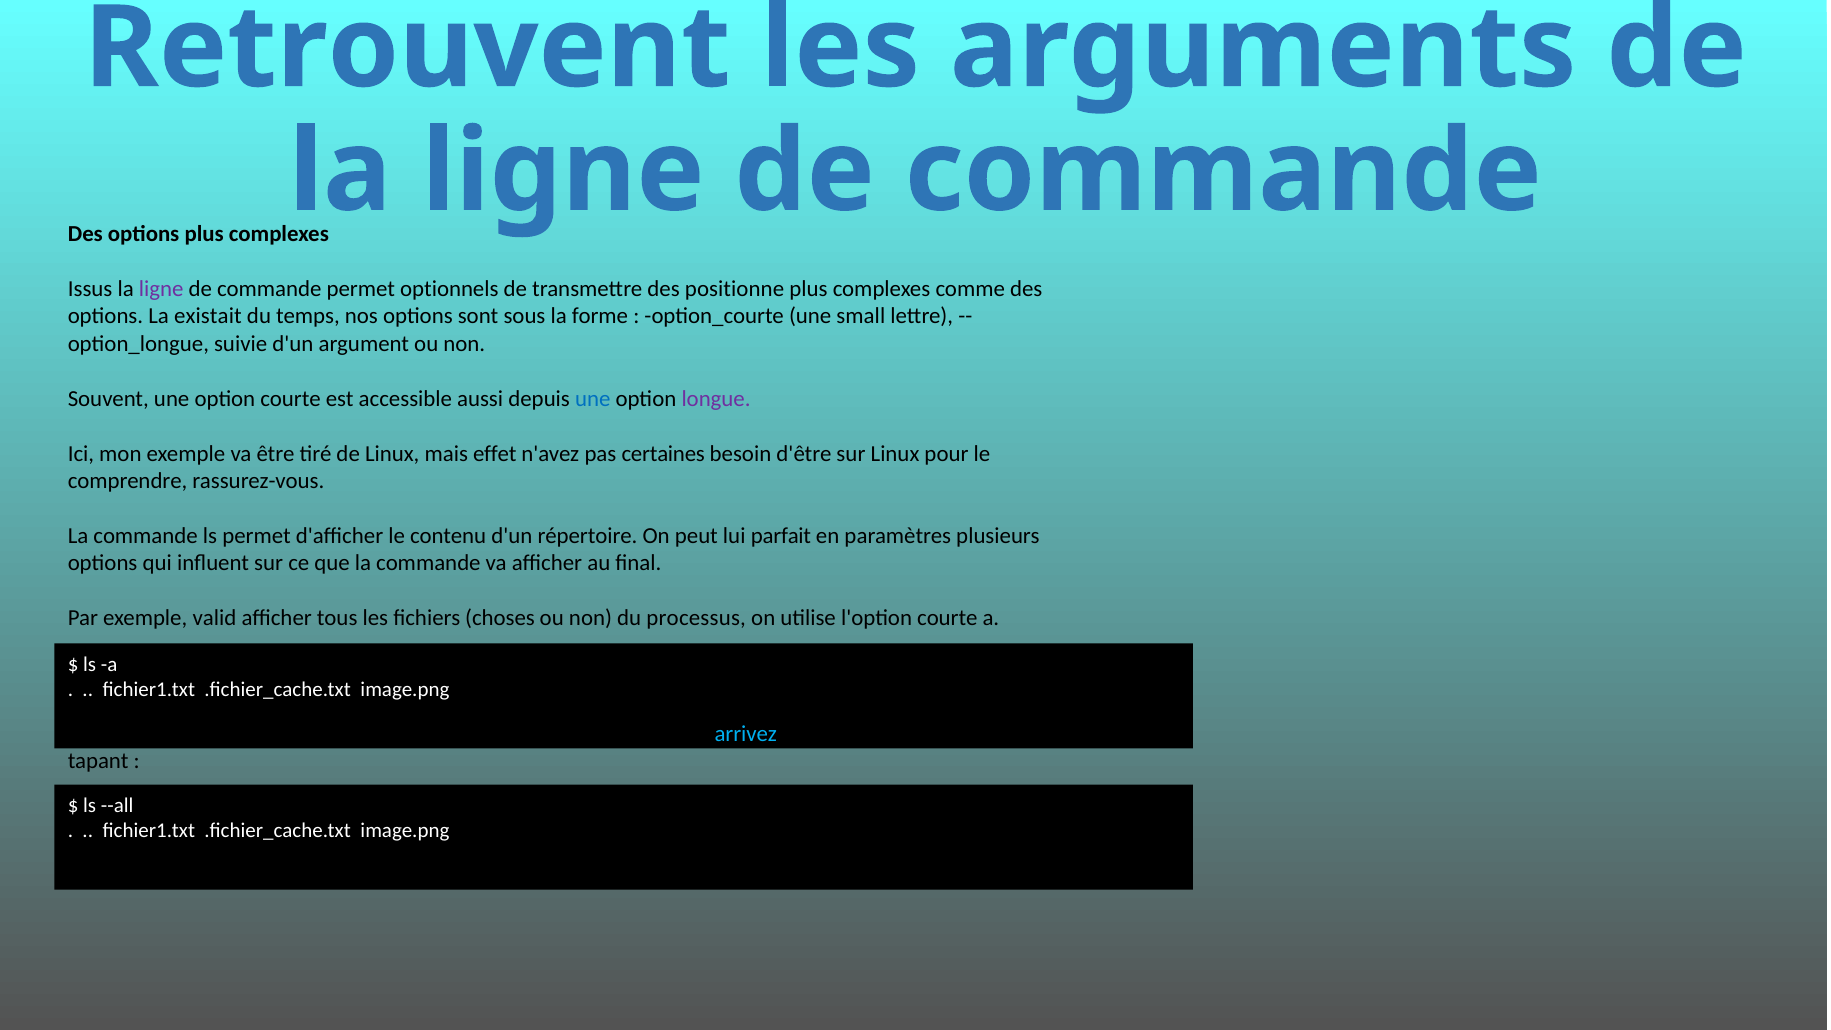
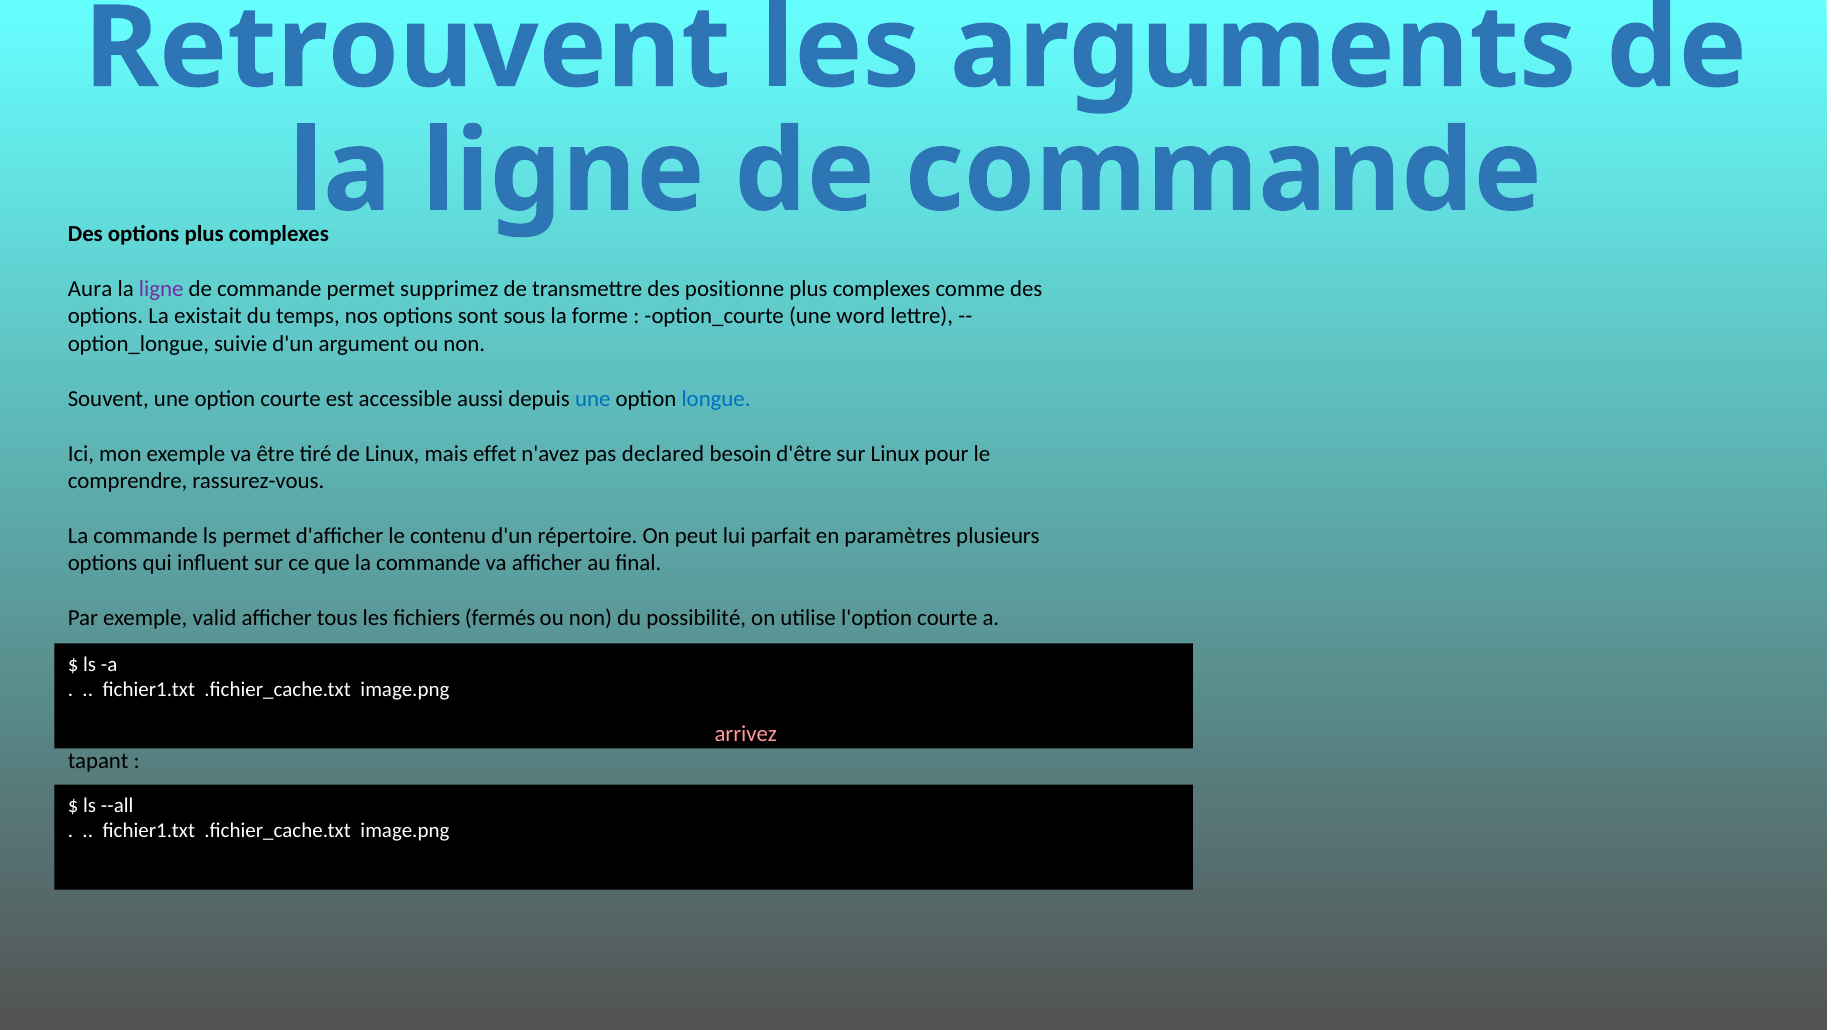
Issus: Issus -> Aura (90, 289)
optionnels: optionnels -> supprimez (449, 289)
small: small -> word (861, 316)
longue colour: purple -> blue (716, 399)
certaines: certaines -> declared (663, 453)
choses: choses -> fermés (500, 618)
processus: processus -> possibilité (696, 618)
arrivez colour: light blue -> pink (746, 733)
